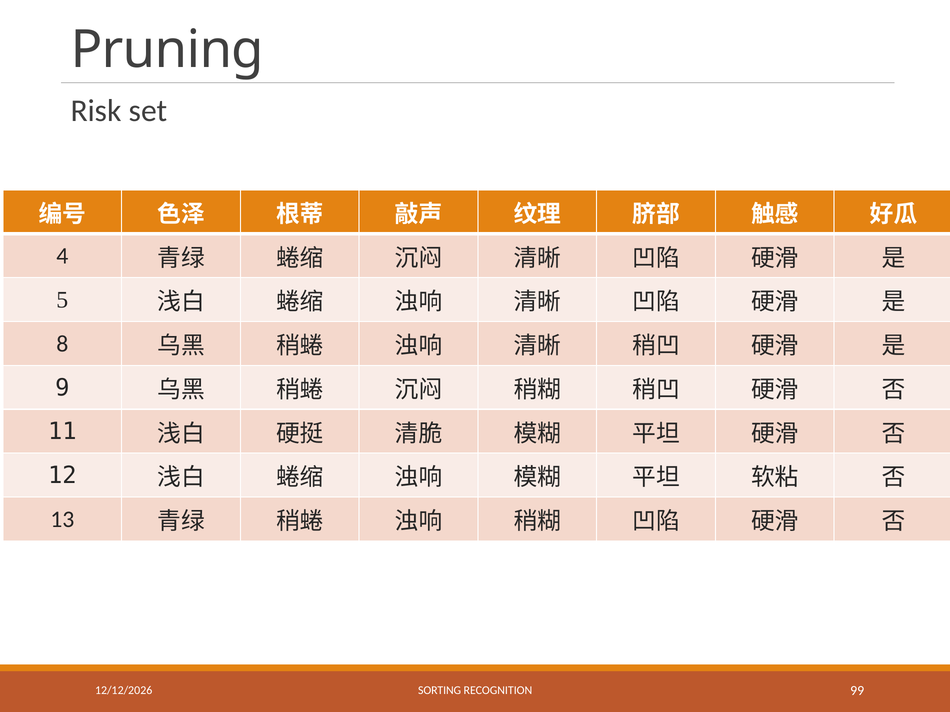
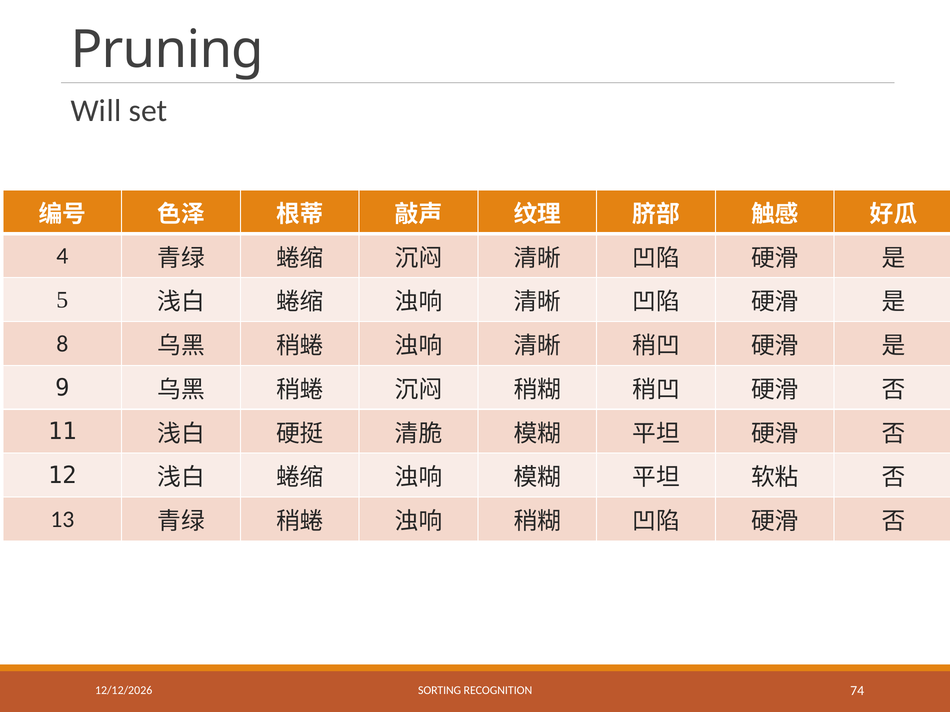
Risk: Risk -> Will (96, 111)
99: 99 -> 74 (857, 691)
